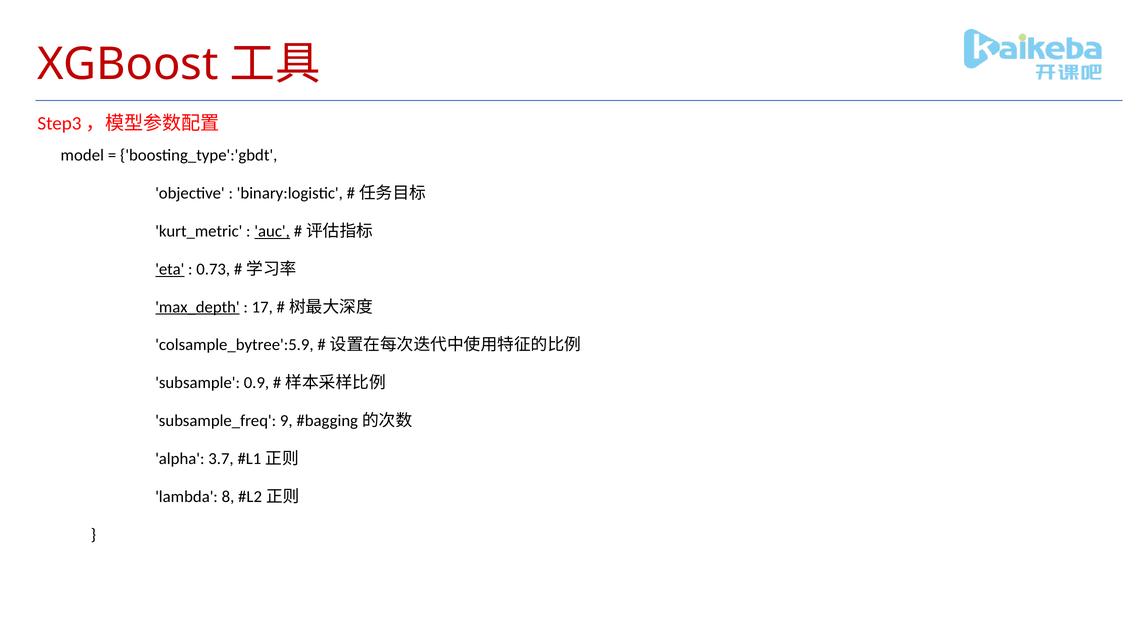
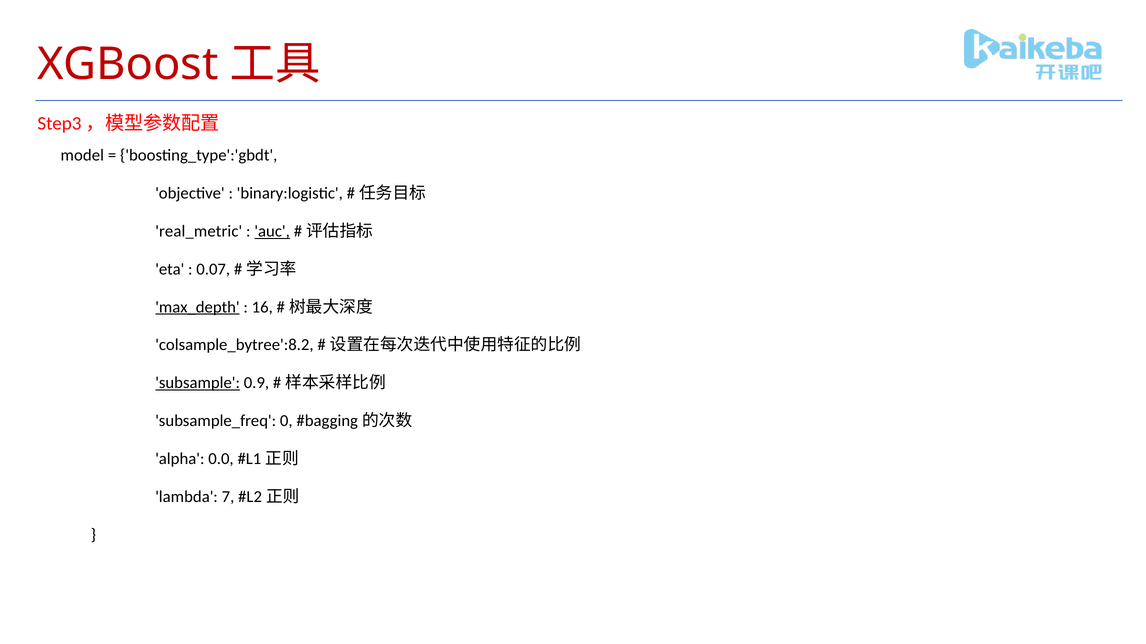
kurt_metric: kurt_metric -> real_metric (199, 231)
eta underline: present -> none (170, 269)
0.73: 0.73 -> 0.07 (213, 269)
17: 17 -> 16 (262, 307)
colsample_bytree':5.9: colsample_bytree':5.9 -> colsample_bytree':8.2 (234, 345)
subsample underline: none -> present (198, 383)
9: 9 -> 0 (286, 421)
3.7: 3.7 -> 0.0 (221, 459)
8: 8 -> 7 (228, 497)
